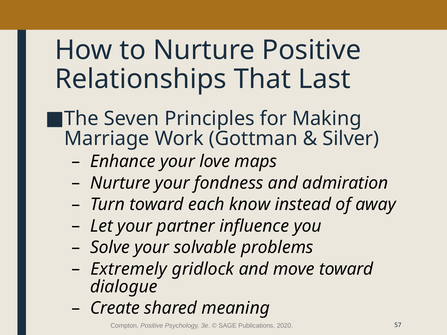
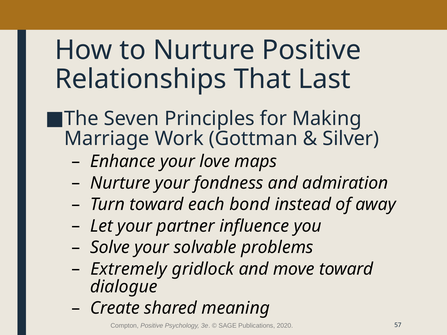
know: know -> bond (250, 205)
